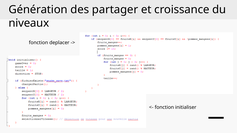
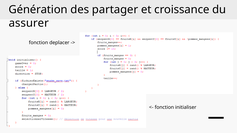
niveaux: niveaux -> assurer (29, 23)
